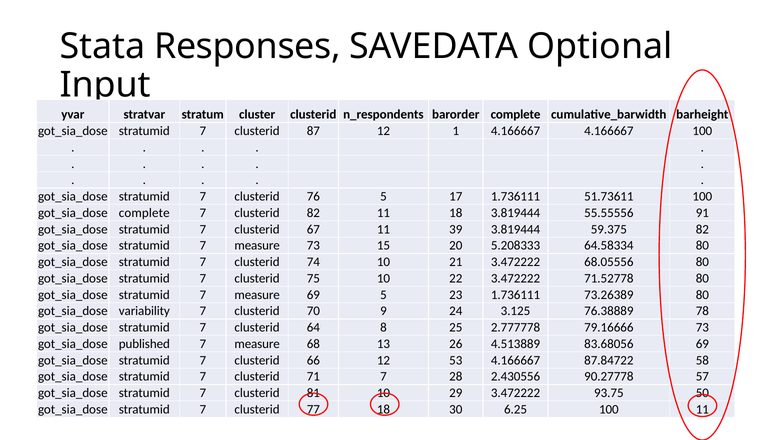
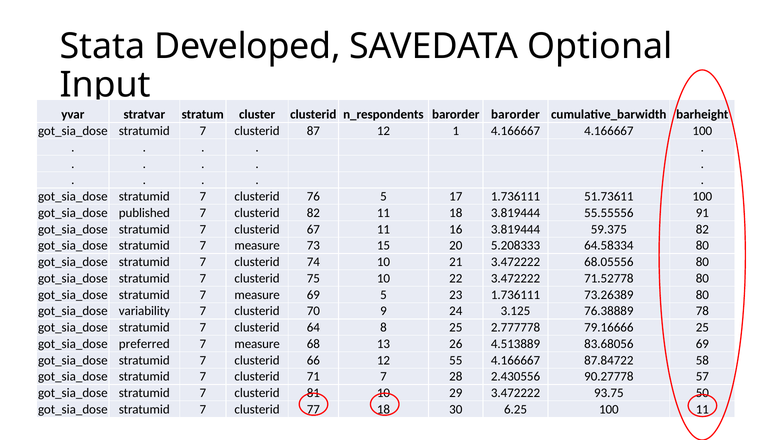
Responses: Responses -> Developed (247, 46)
barorder complete: complete -> barorder (515, 115)
complete: complete -> published (144, 213)
39: 39 -> 16 (456, 229)
79.16666 73: 73 -> 25 (702, 327)
published: published -> preferred (144, 344)
53: 53 -> 55 (456, 360)
